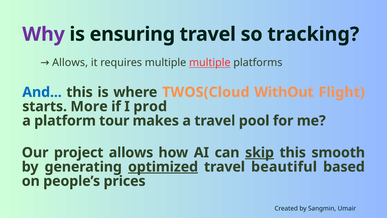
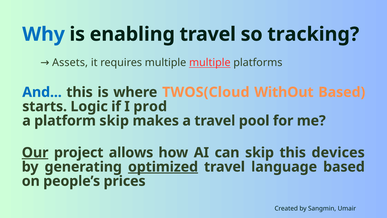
Why colour: purple -> blue (44, 34)
ensuring: ensuring -> enabling (132, 34)
Allows: Allows -> Assets (70, 62)
WithOut Flight: Flight -> Based (342, 92)
More: More -> Logic (89, 106)
platform tour: tour -> skip (114, 121)
Our underline: none -> present (35, 152)
skip underline: present -> none (260, 152)
smooth: smooth -> devices (338, 152)
beautiful: beautiful -> language (284, 167)
